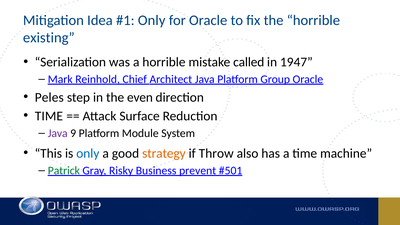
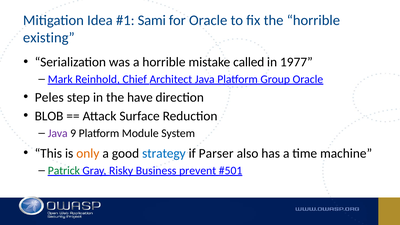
Only: Only -> Sami (152, 20)
1947: 1947 -> 1977 (296, 62)
even: even -> have (140, 97)
TIME: TIME -> BLOB (49, 116)
only colour: blue -> orange (88, 153)
strategy colour: orange -> blue (164, 153)
Throw: Throw -> Parser (216, 153)
